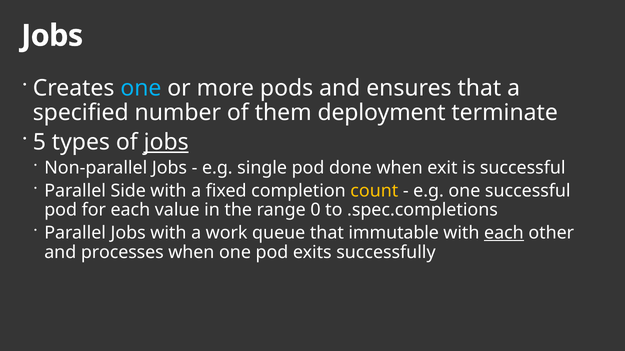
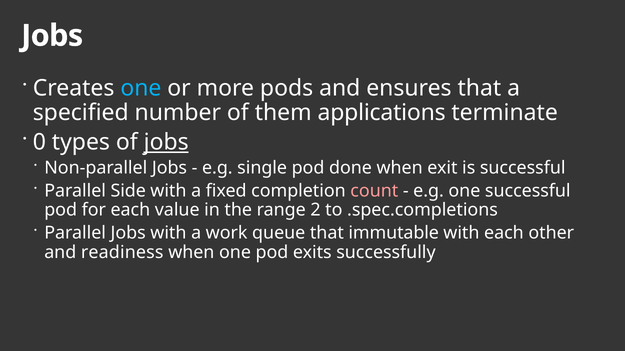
deployment: deployment -> applications (382, 113)
5: 5 -> 0 (39, 142)
count colour: yellow -> pink (374, 191)
0: 0 -> 2 (316, 210)
each underline: present -> none (504, 233)
processes: processes -> readiness (122, 252)
